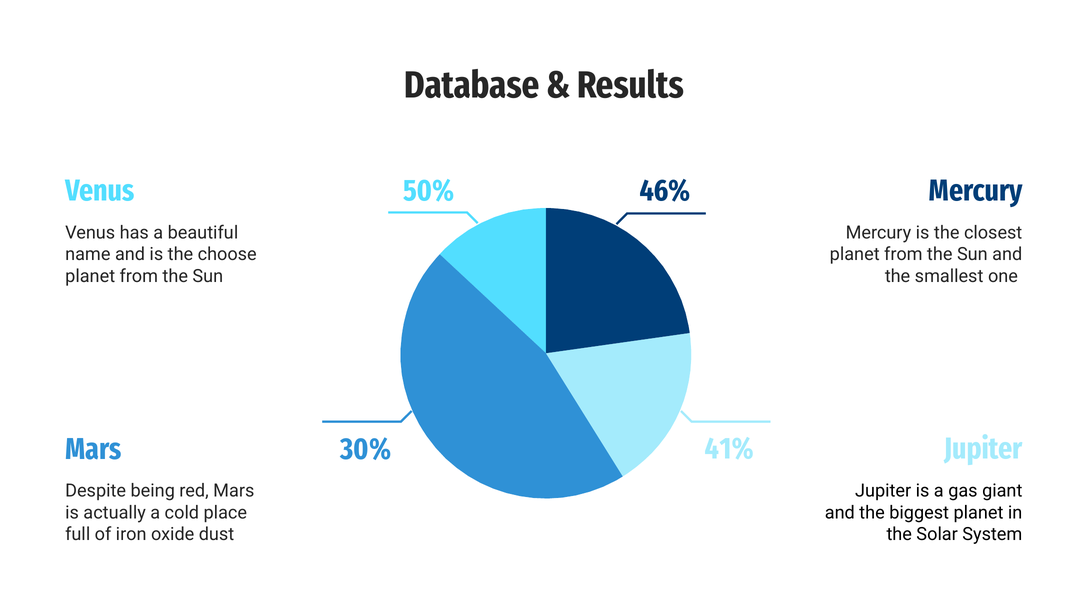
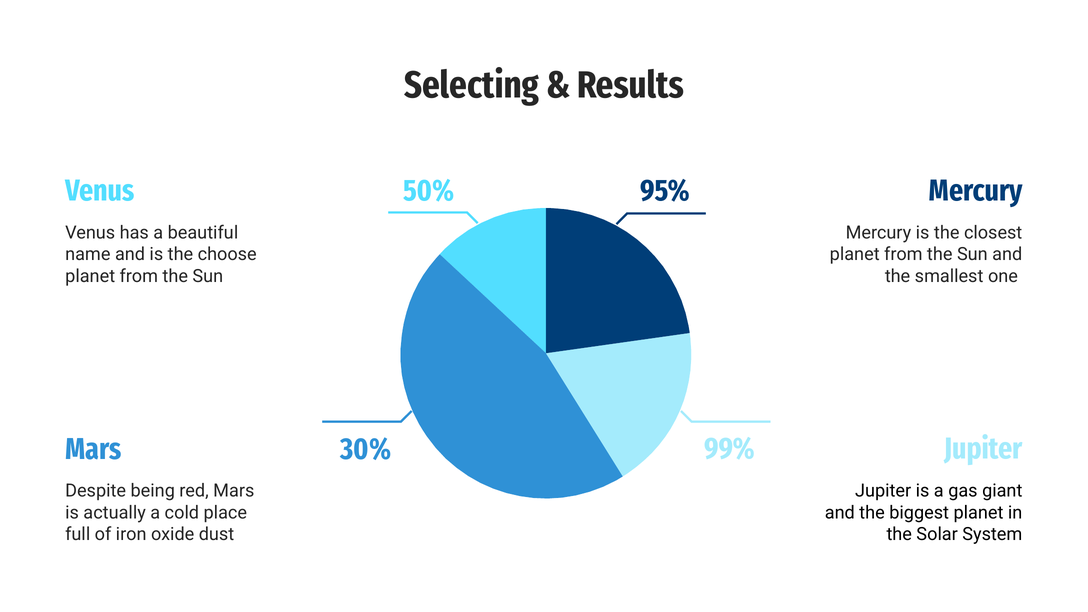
Database: Database -> Selecting (472, 85)
46%: 46% -> 95% (665, 191)
41%: 41% -> 99% (730, 449)
